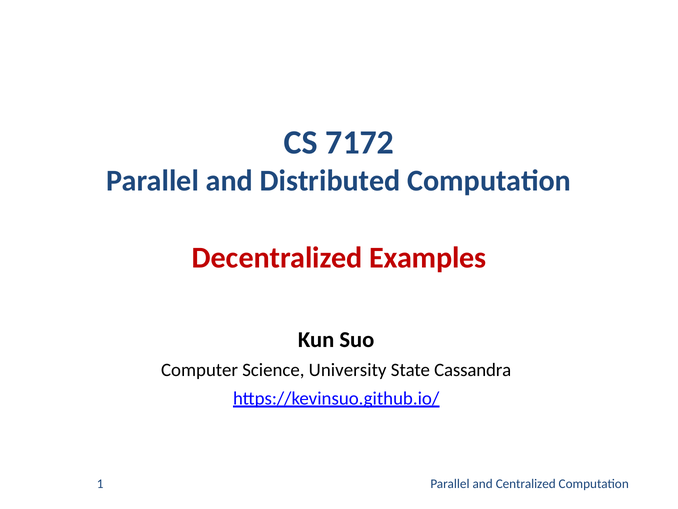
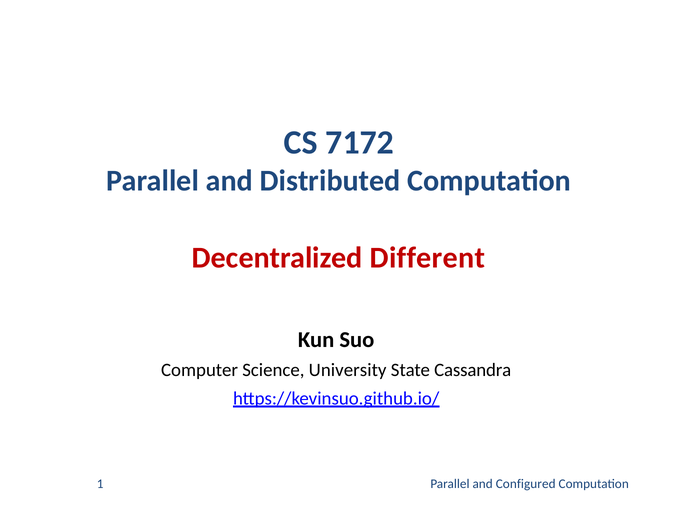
Examples: Examples -> Different (427, 258)
Centralized: Centralized -> Configured (526, 483)
